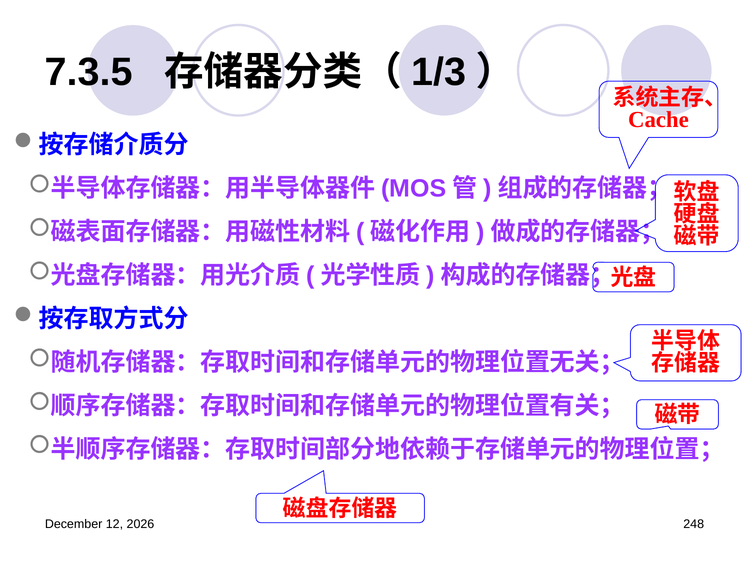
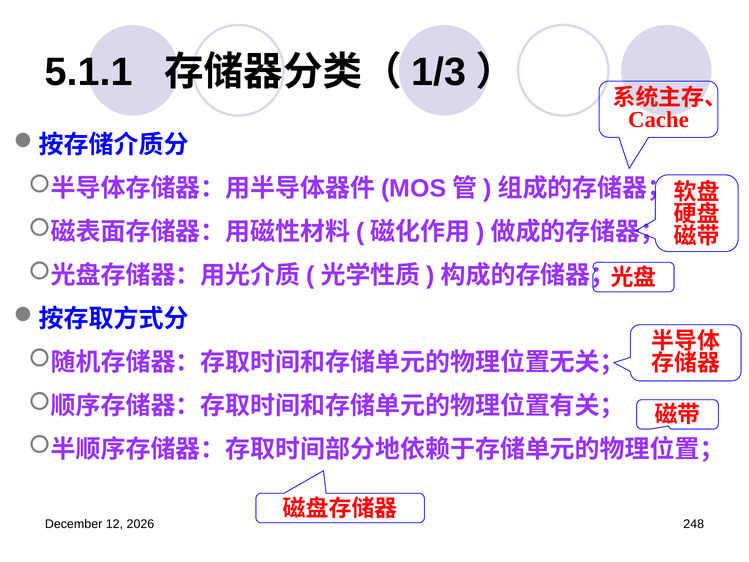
7.3.5: 7.3.5 -> 5.1.1 (89, 72)
